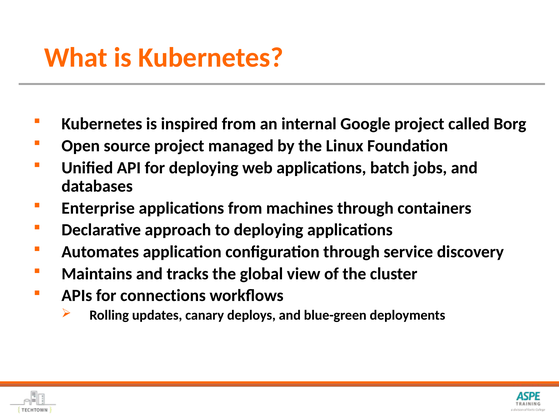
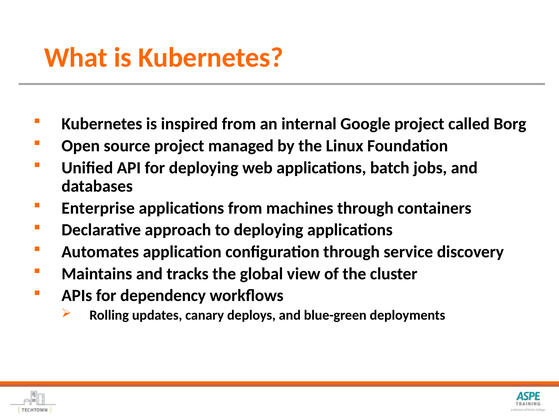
connections: connections -> dependency (163, 295)
